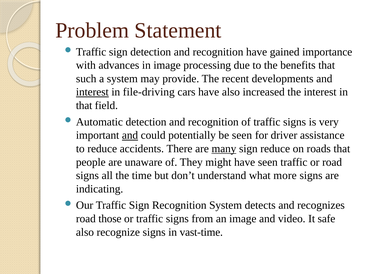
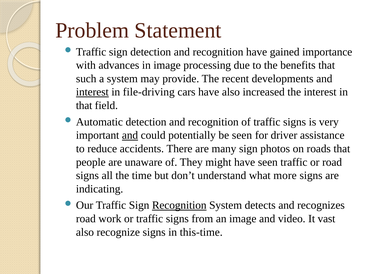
many underline: present -> none (224, 149)
sign reduce: reduce -> photos (275, 149)
Recognition underline: none -> present (179, 205)
those: those -> work (110, 218)
safe: safe -> vast (326, 218)
vast-time: vast-time -> this-time (201, 232)
